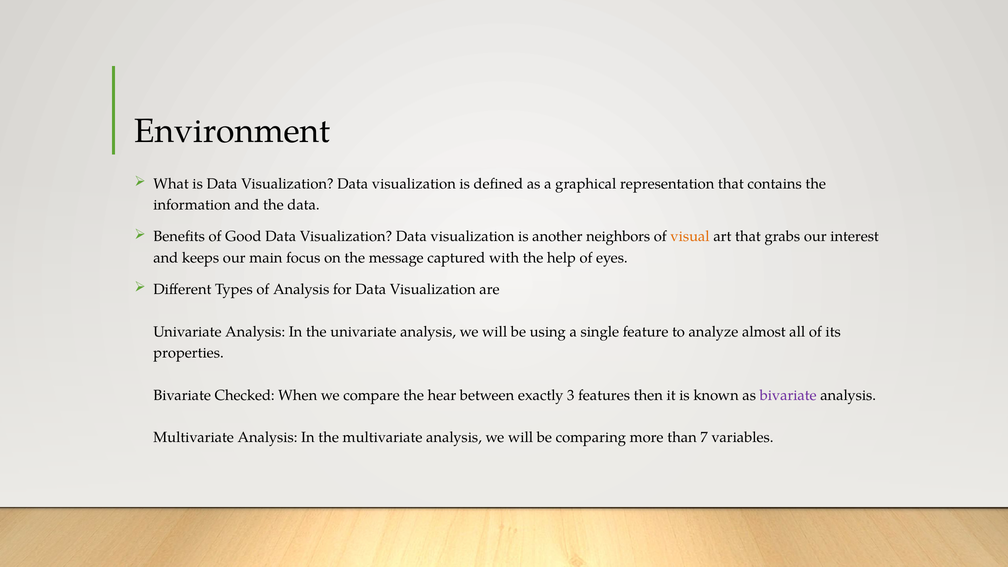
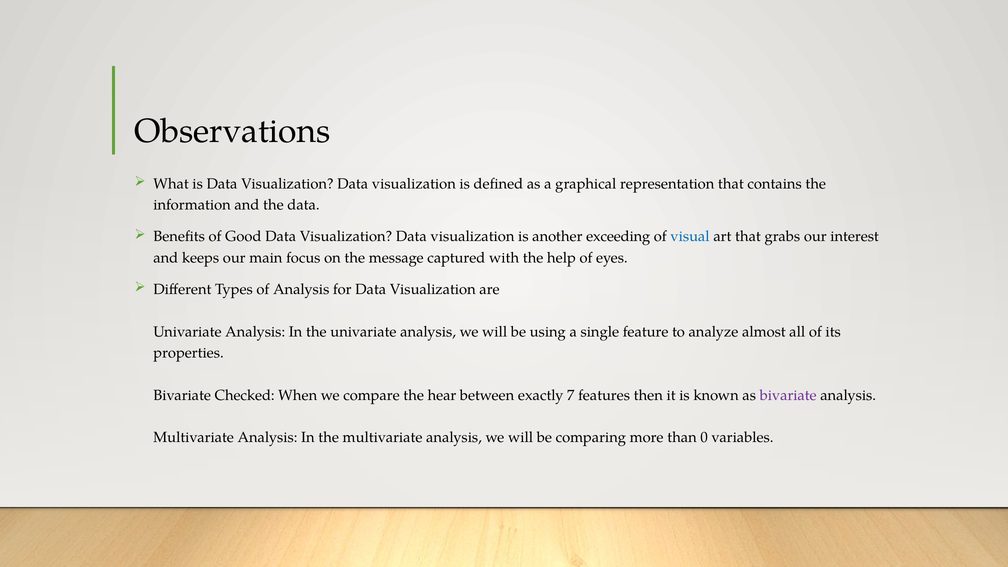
Environment: Environment -> Observations (232, 131)
neighbors: neighbors -> exceeding (618, 237)
visual colour: orange -> blue (690, 237)
3: 3 -> 7 (571, 395)
7: 7 -> 0 (704, 438)
